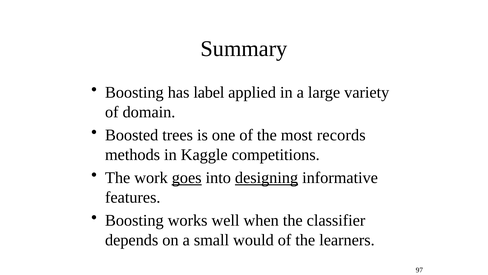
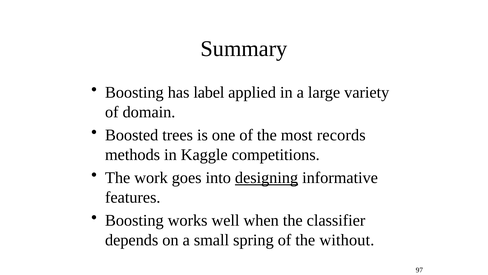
goes underline: present -> none (187, 177)
would: would -> spring (253, 240)
learners: learners -> without (347, 240)
